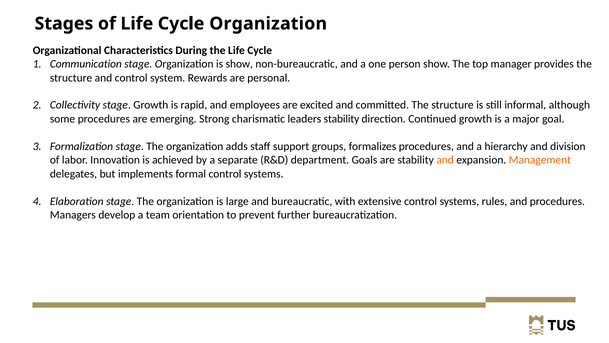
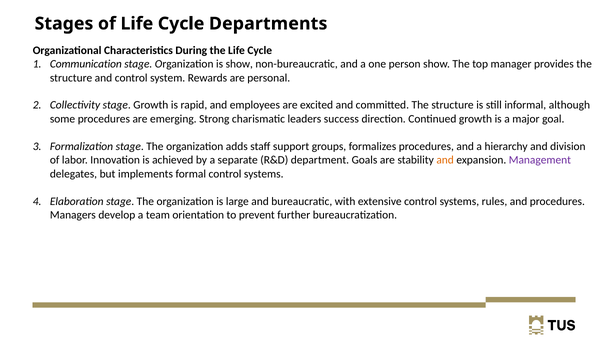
Cycle Organization: Organization -> Departments (268, 24)
leaders stability: stability -> success (341, 119)
Management colour: orange -> purple (540, 160)
